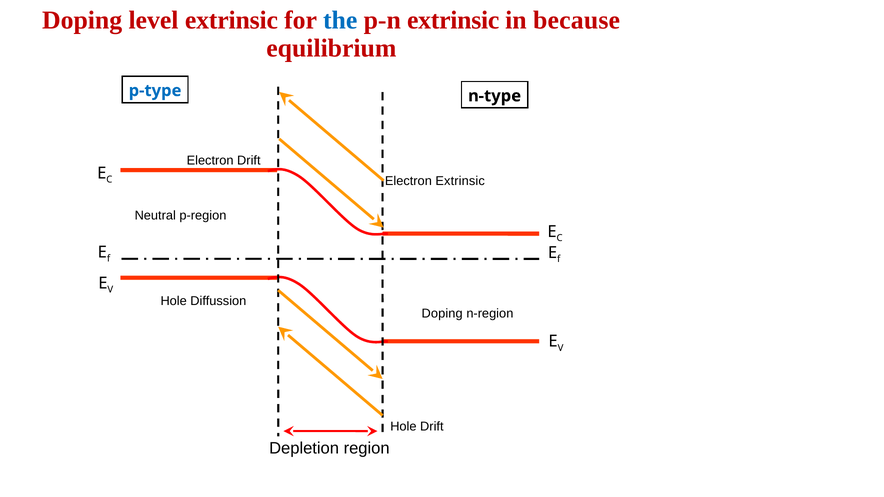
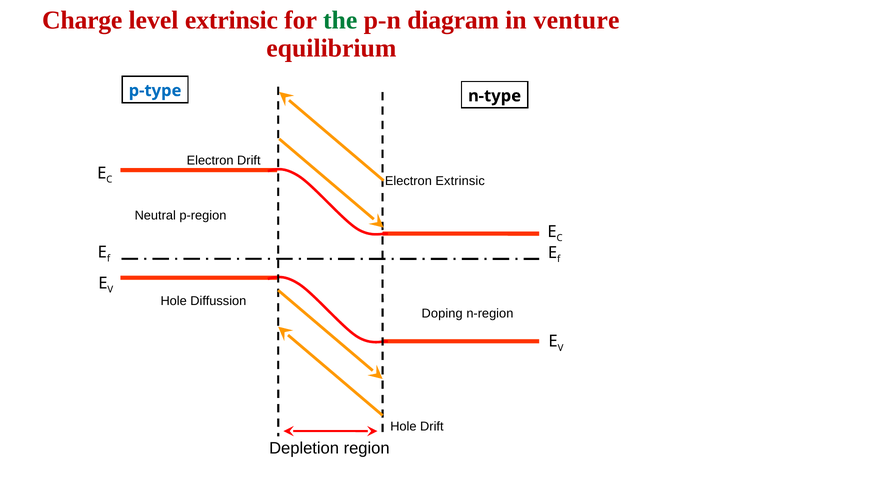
Doping: Doping -> Charge (82, 20)
the colour: blue -> green (340, 20)
p-n extrinsic: extrinsic -> diagram (453, 20)
because: because -> venture (577, 20)
